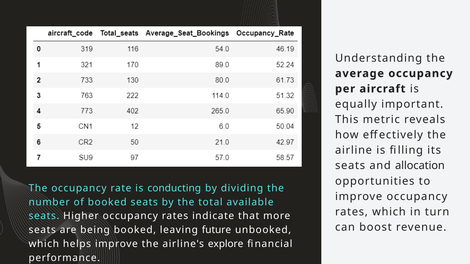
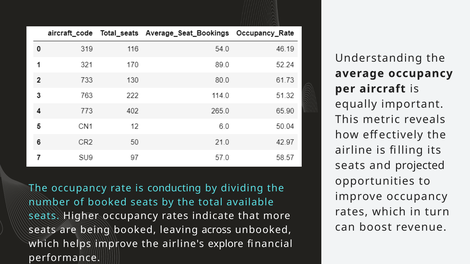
allocation: allocation -> projected (420, 166)
future: future -> across (217, 230)
